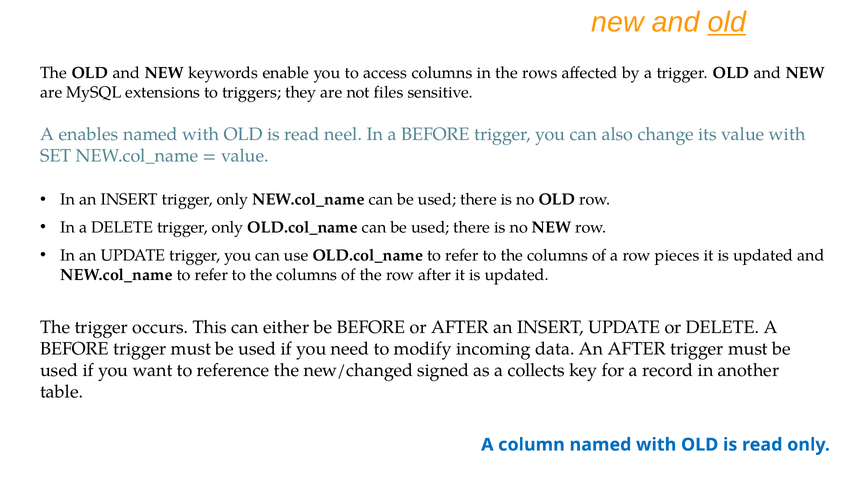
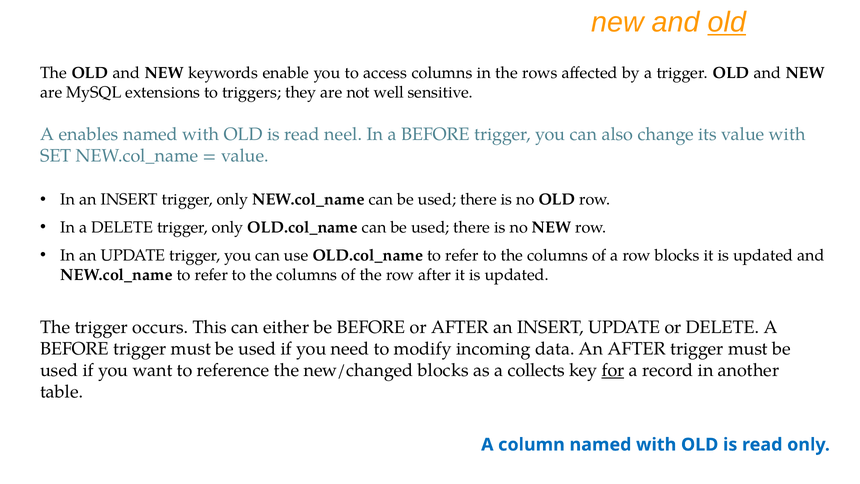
files: files -> well (389, 92)
row pieces: pieces -> blocks (677, 255)
new/changed signed: signed -> blocks (443, 370)
for underline: none -> present (613, 370)
